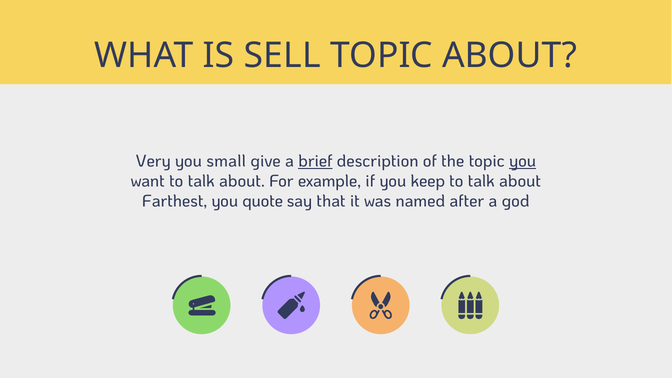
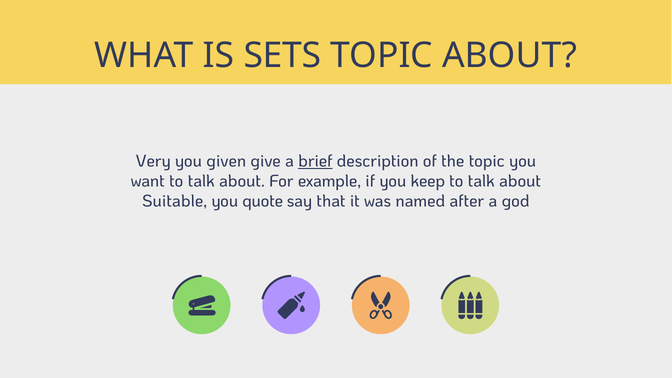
SELL: SELL -> SETS (282, 55)
small: small -> given (226, 161)
you underline: present -> none (523, 161)
Farthest: Farthest -> Suitable (175, 201)
